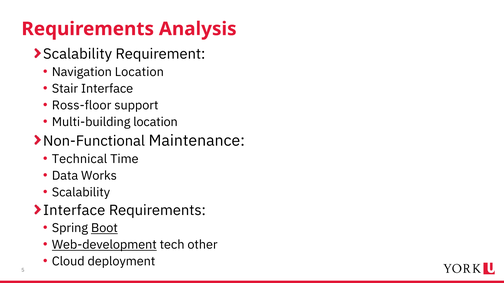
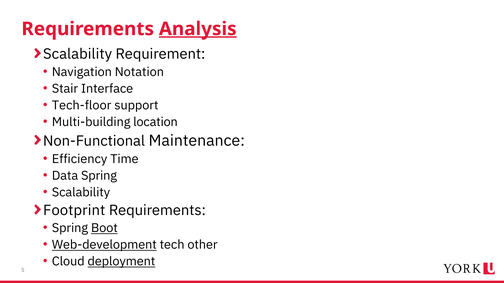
Analysis underline: none -> present (198, 29)
Navigation Location: Location -> Notation (139, 72)
Ross-floor: Ross-floor -> Tech-floor (82, 105)
Technical: Technical -> Efficiency (80, 159)
Data Works: Works -> Spring (99, 176)
Interface: Interface -> Footprint (74, 211)
deployment underline: none -> present (121, 262)
